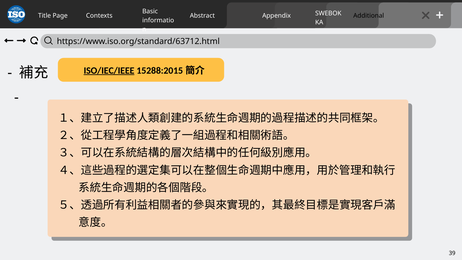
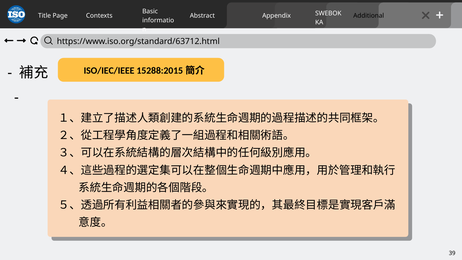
ISO/IEC/IEEE underline: present -> none (109, 71)
